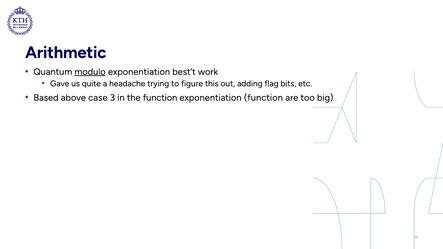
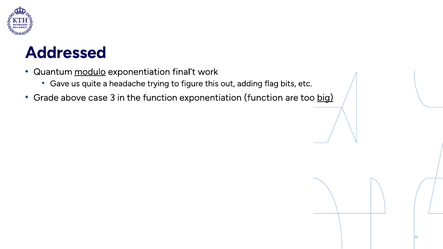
Arithmetic: Arithmetic -> Addressed (66, 53)
best’t: best’t -> final’t (184, 72)
Based: Based -> Grade (46, 98)
big underline: none -> present (325, 98)
